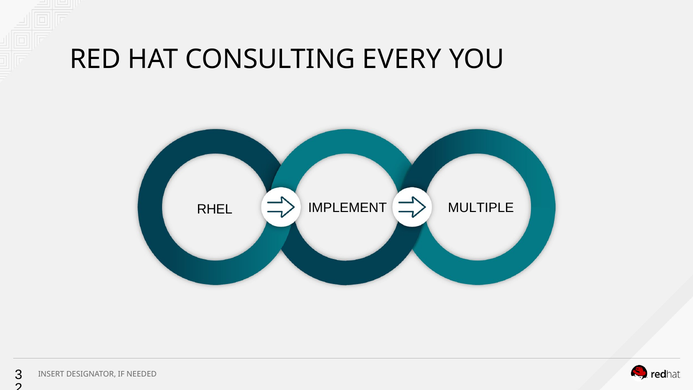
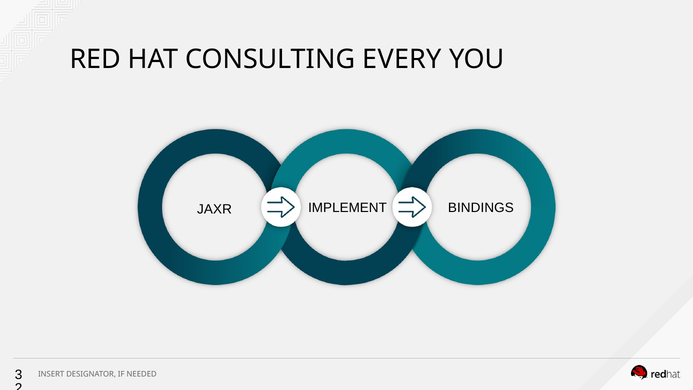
RHEL: RHEL -> JAXR (215, 209)
MULTIPLE: MULTIPLE -> BINDINGS (481, 208)
